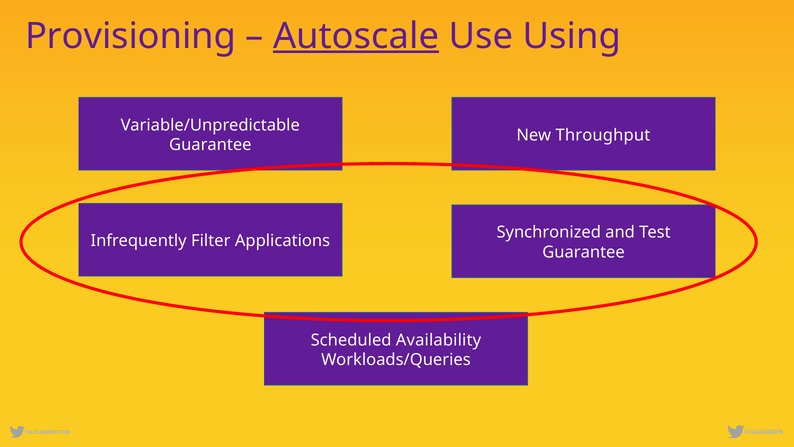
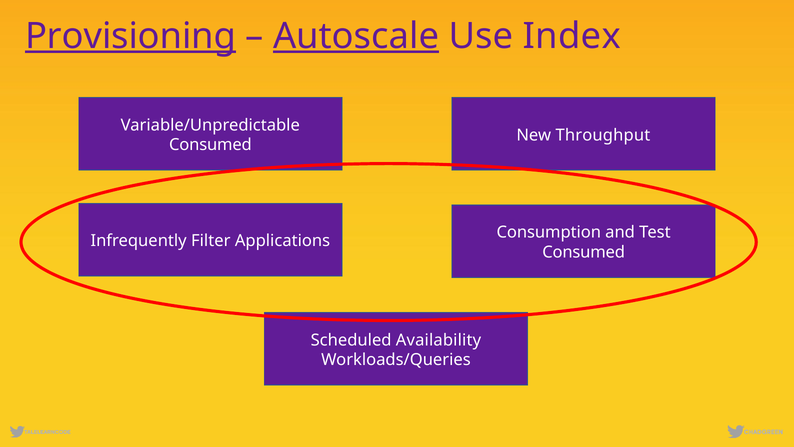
Provisioning underline: none -> present (131, 36)
Using: Using -> Index (572, 36)
Guarantee: Guarantee -> Consumed (210, 145)
Synchronized: Synchronized -> Consumption (549, 232)
Guarantee: Guarantee -> Consumed (584, 252)
